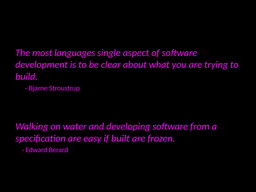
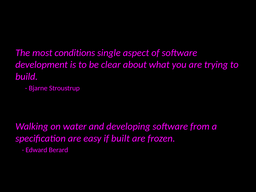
languages: languages -> conditions (75, 53)
